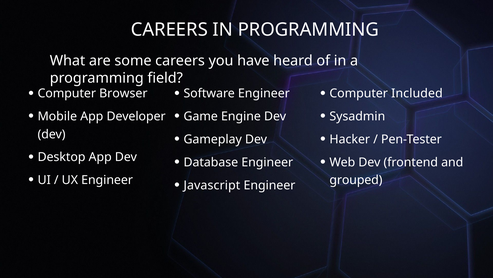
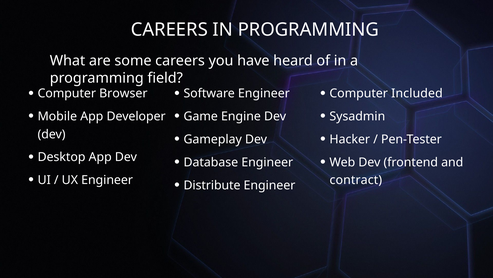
grouped: grouped -> contract (356, 180)
Javascript: Javascript -> Distribute (212, 185)
